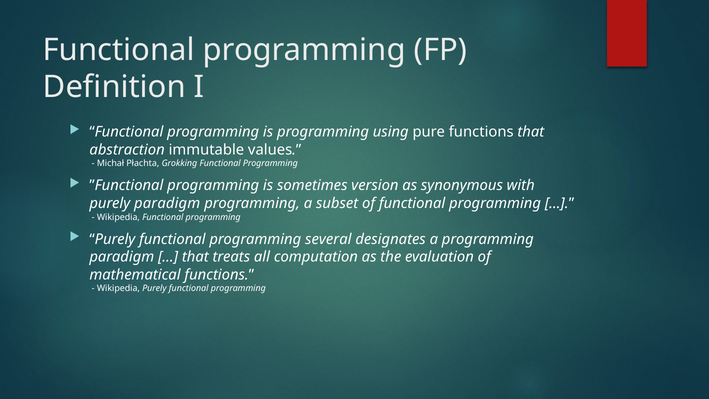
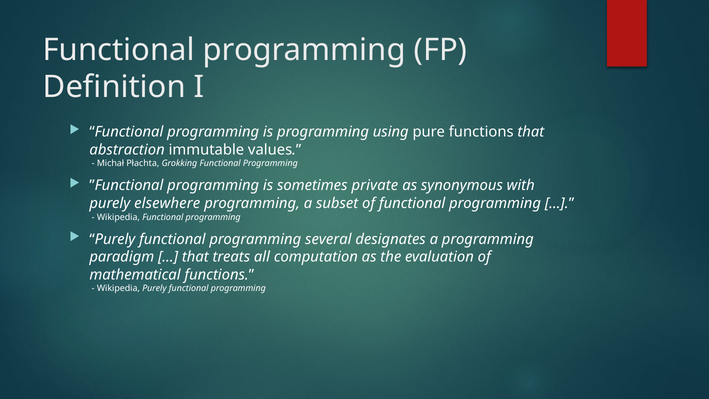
version: version -> private (375, 186)
purely paradigm: paradigm -> elsewhere (167, 203)
